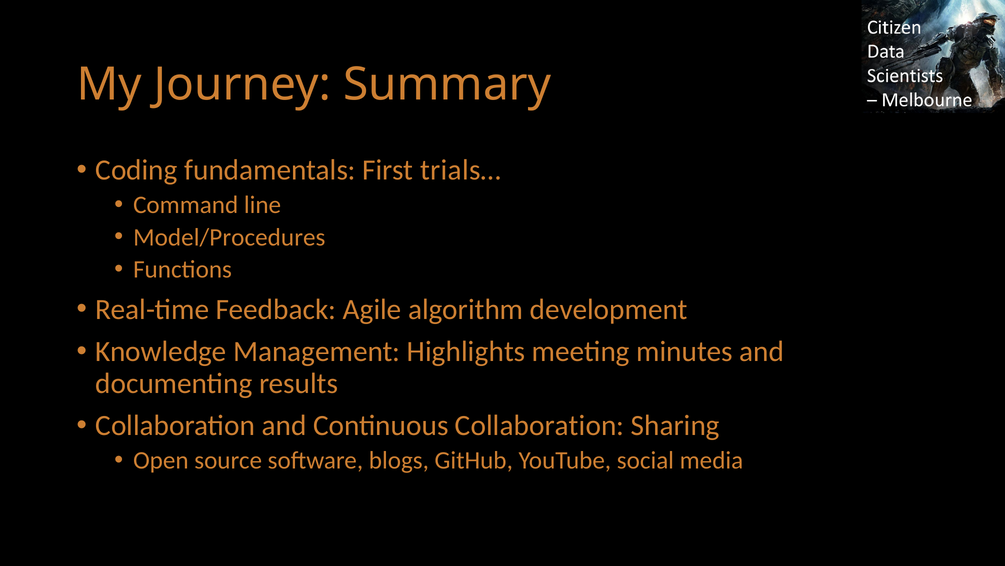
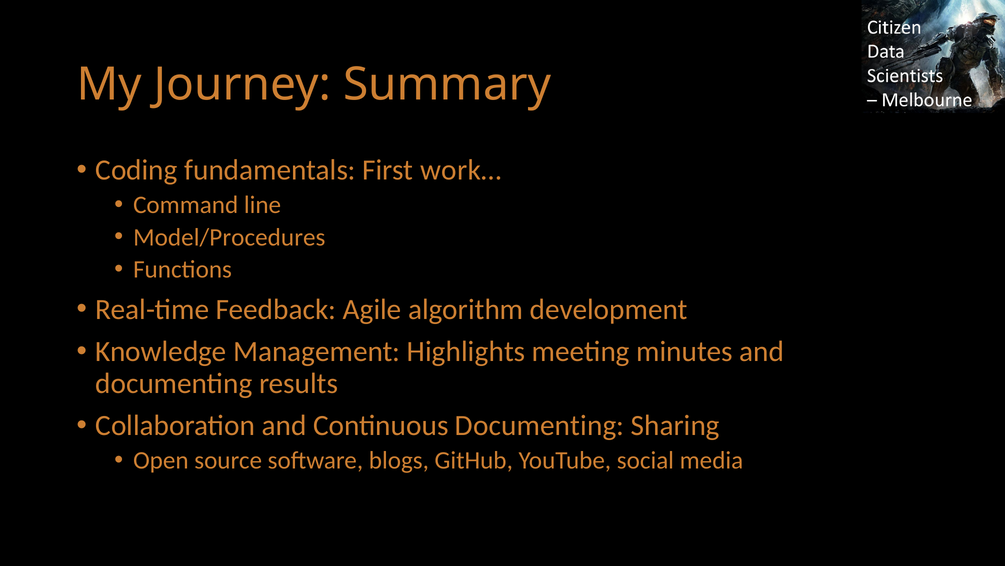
trials…: trials… -> work… (461, 170)
Continuous Collaboration: Collaboration -> Documenting (540, 425)
